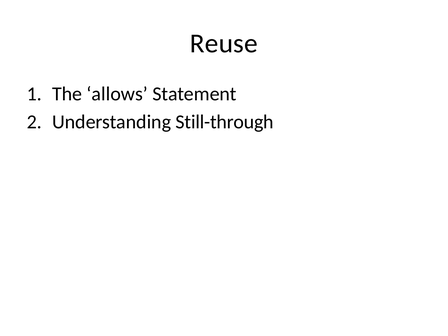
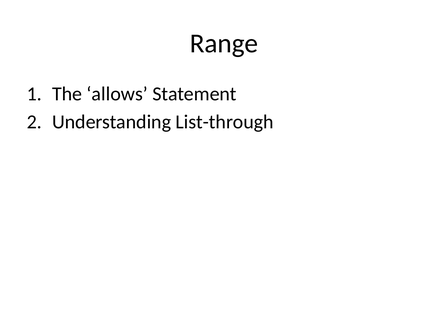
Reuse: Reuse -> Range (224, 43)
Still-through: Still-through -> List-through (225, 122)
